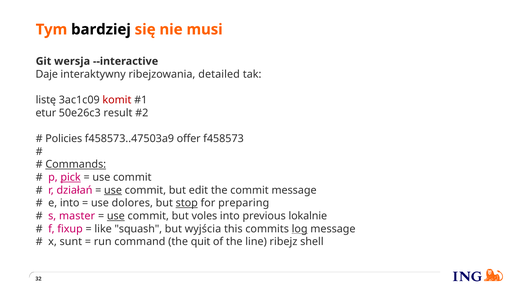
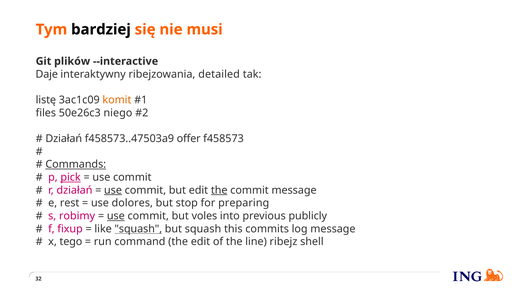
wersja: wersja -> plików (72, 61)
komit colour: red -> orange (117, 100)
etur: etur -> files (46, 113)
result: result -> niego (118, 113)
Policies: Policies -> Działań (64, 138)
the underline: none -> present (219, 190)
e into: into -> rest (70, 203)
stop underline: present -> none (187, 203)
master: master -> robimy (77, 216)
lokalnie: lokalnie -> publicly (308, 216)
squash underline: none -> present (138, 229)
but wyjścia: wyjścia -> squash (203, 229)
log underline: present -> none (300, 229)
sunt: sunt -> tego (71, 242)
the quit: quit -> edit (201, 242)
